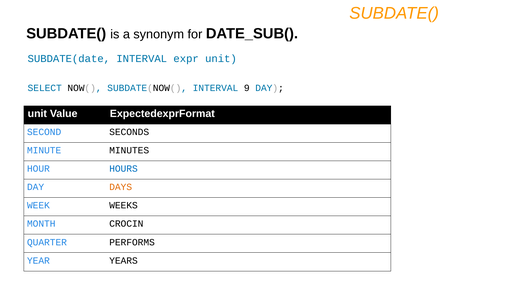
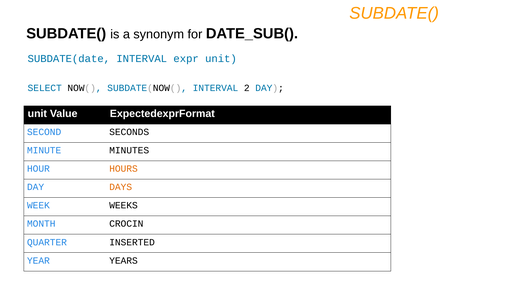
9: 9 -> 2 (247, 88)
HOURS colour: blue -> orange (123, 169)
PERFORMS: PERFORMS -> INSERTED (132, 242)
